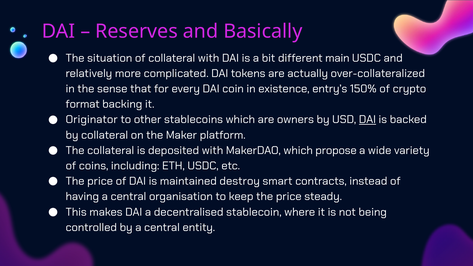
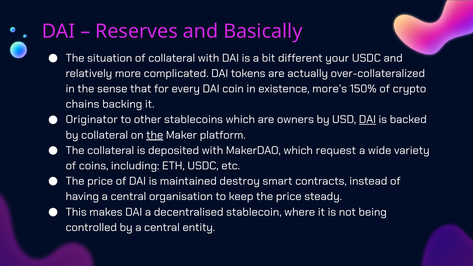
main: main -> your (337, 58)
entry’s: entry’s -> more’s (330, 89)
format: format -> chains (82, 104)
the underline: none -> present (155, 135)
propose: propose -> request (336, 150)
